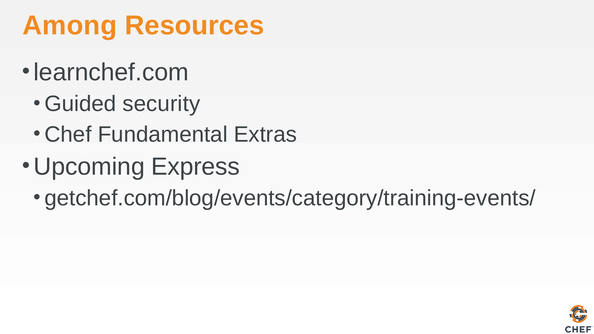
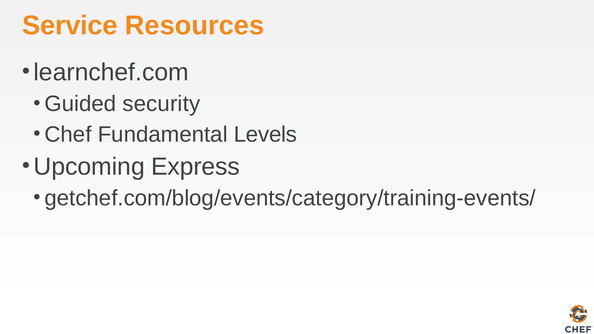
Among: Among -> Service (70, 26)
Extras: Extras -> Levels (265, 134)
